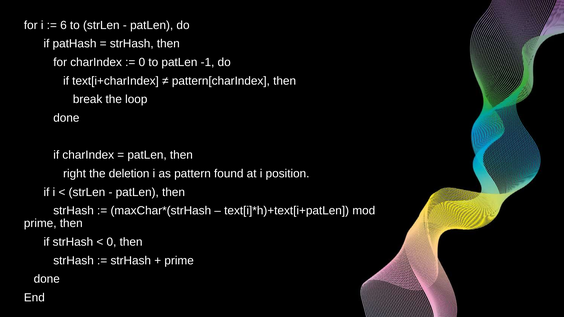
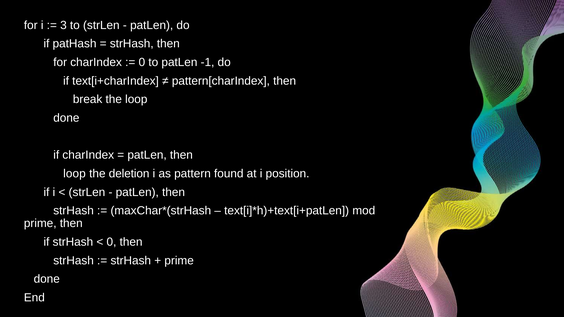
6: 6 -> 3 (63, 25)
right: right -> loop (74, 174)
